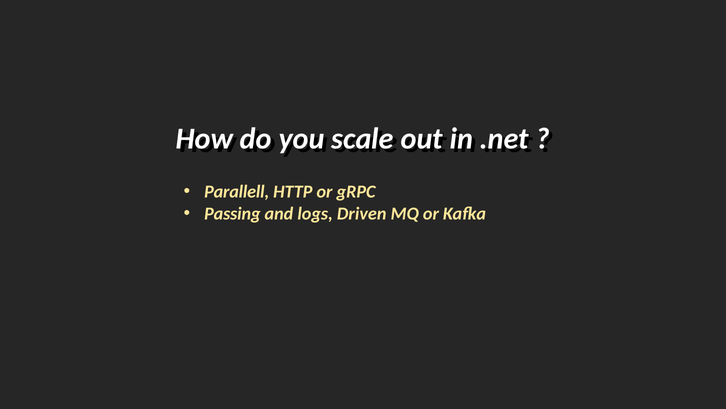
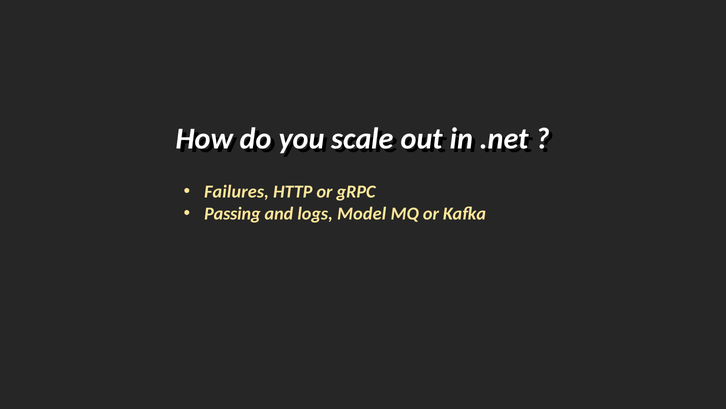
Parallell: Parallell -> Failures (237, 191)
Driven: Driven -> Model (362, 213)
